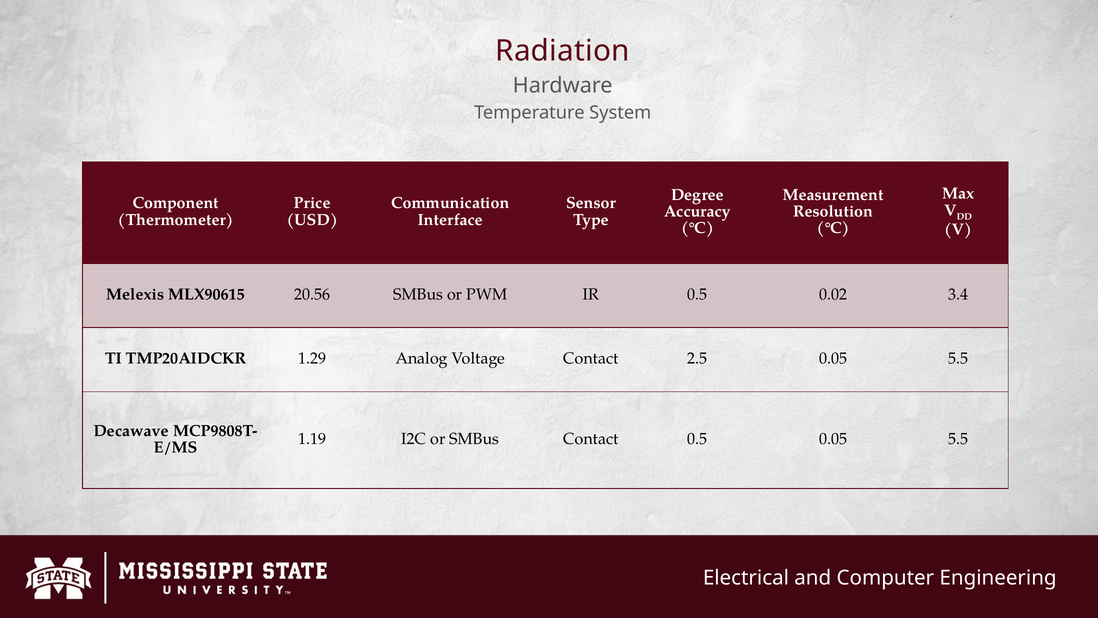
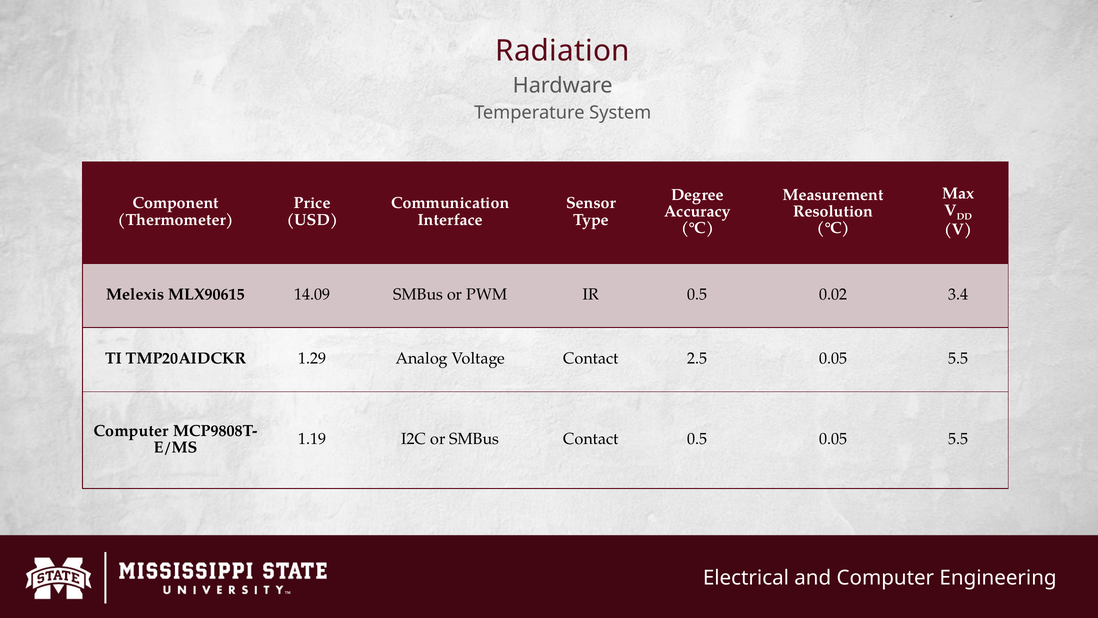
20.56: 20.56 -> 14.09 (312, 294)
Decawave: Decawave -> Computer (131, 430)
